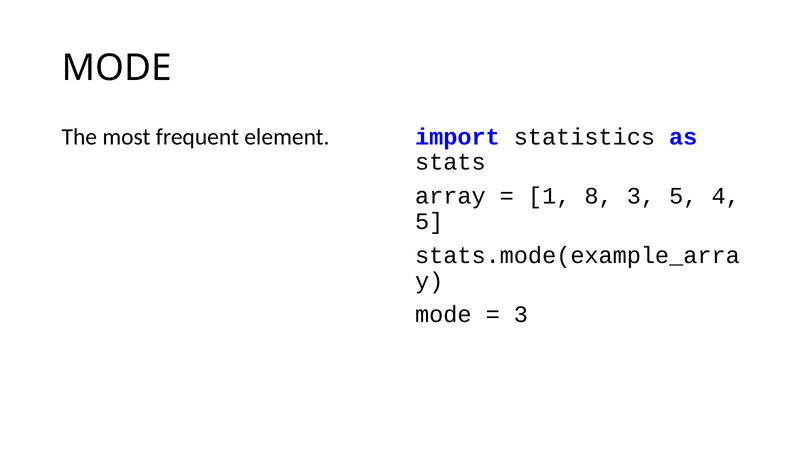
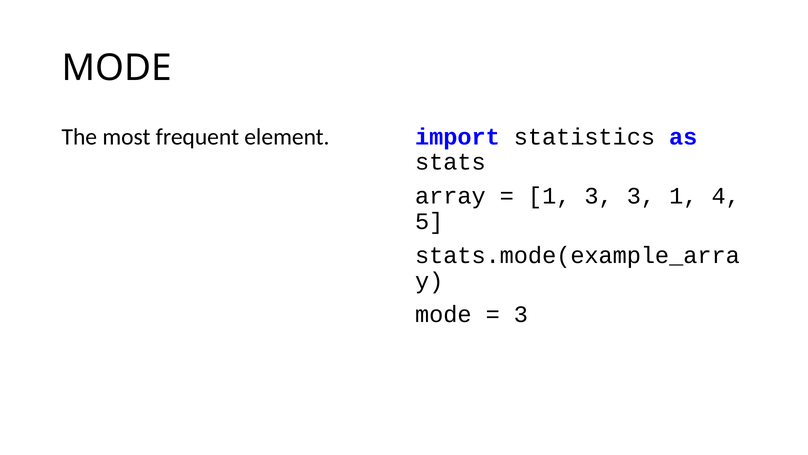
1 8: 8 -> 3 (599, 196)
3 5: 5 -> 1 (683, 196)
